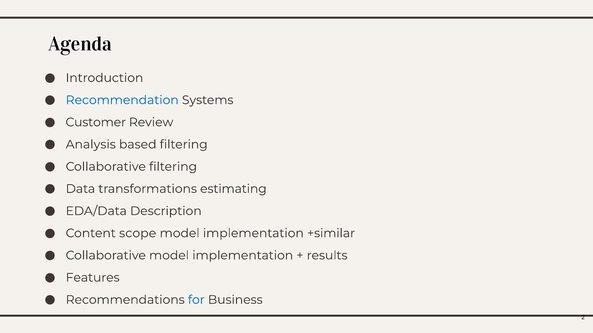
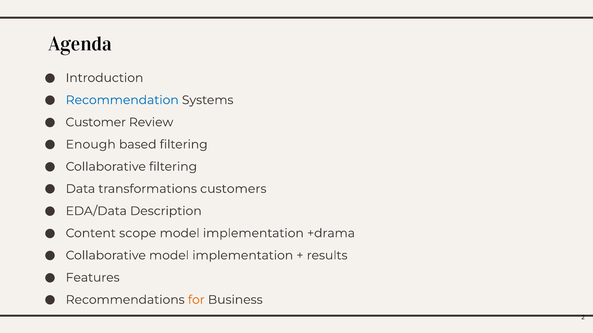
Analysis: Analysis -> Enough (91, 145)
estimating: estimating -> customers (233, 189)
+similar: +similar -> +drama (331, 234)
for colour: blue -> orange (196, 300)
